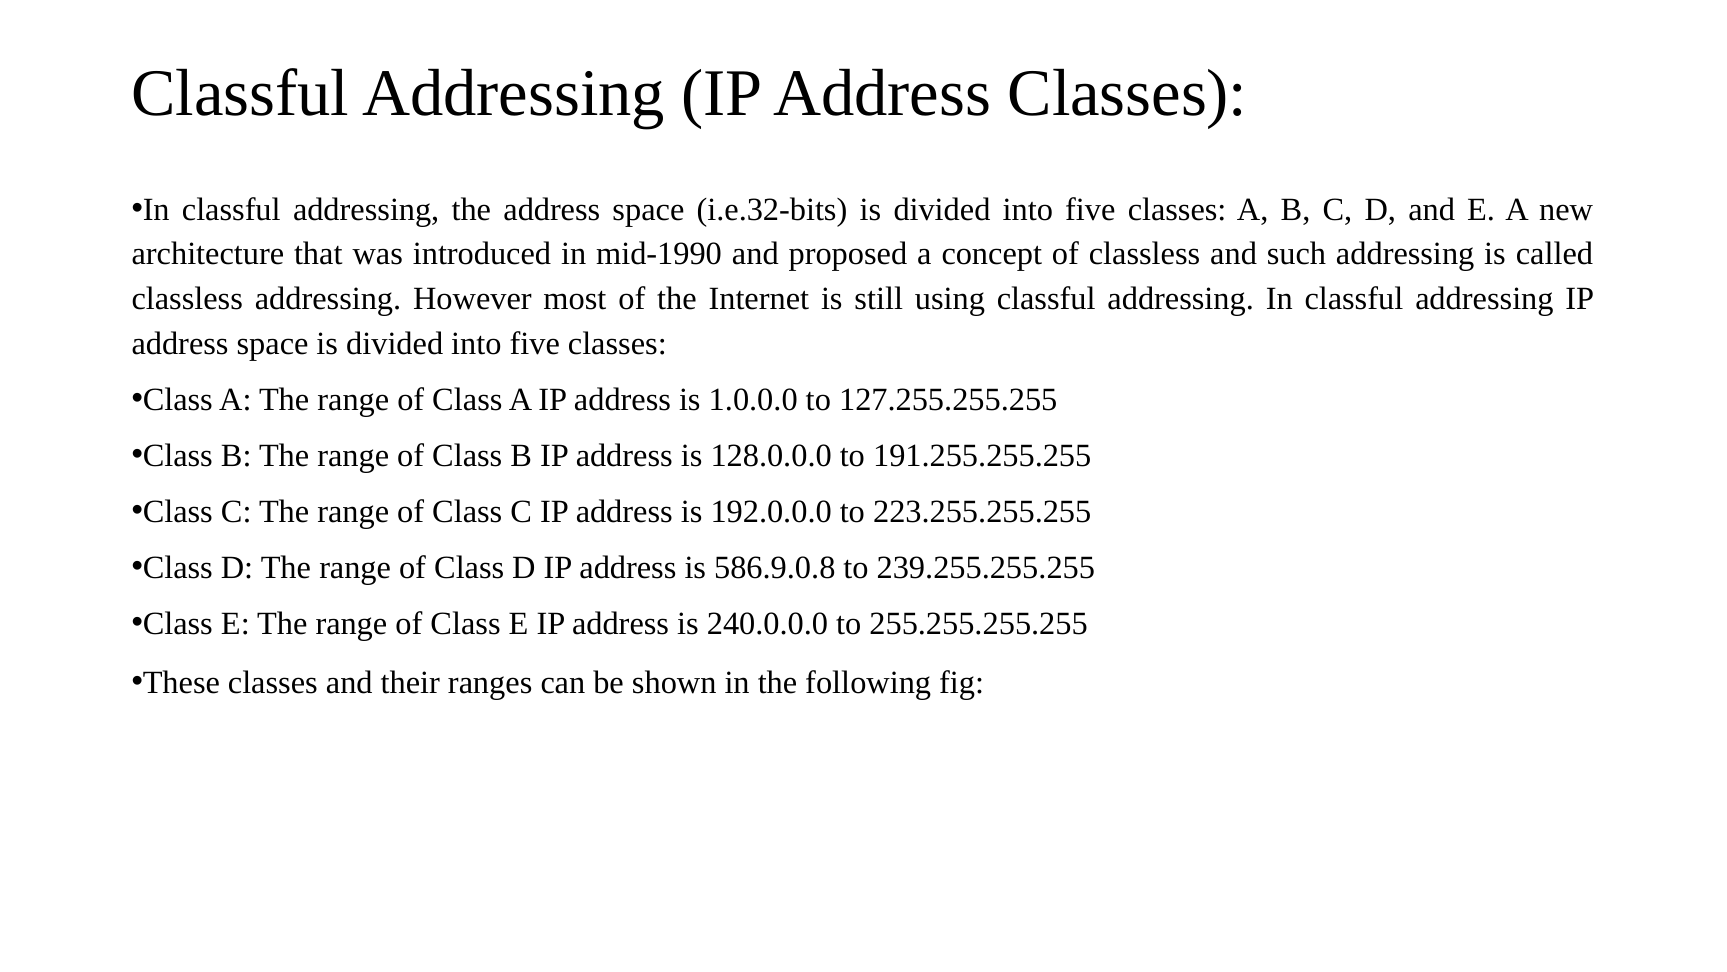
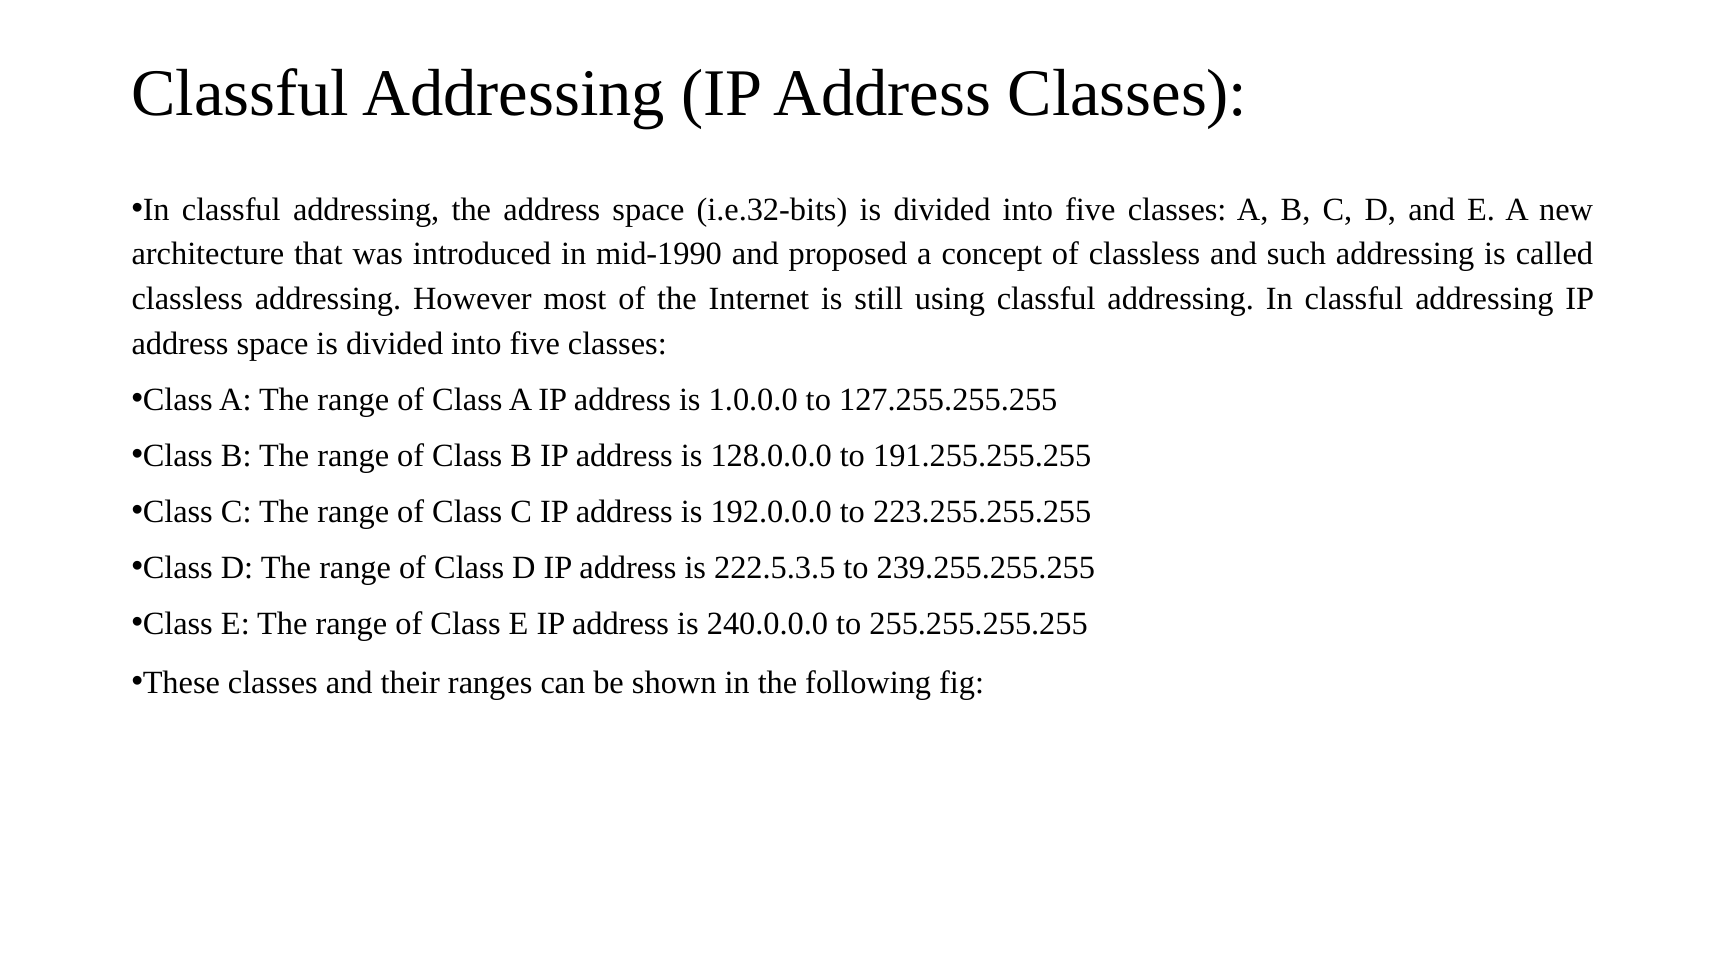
586.9.0.8: 586.9.0.8 -> 222.5.3.5 (775, 567)
